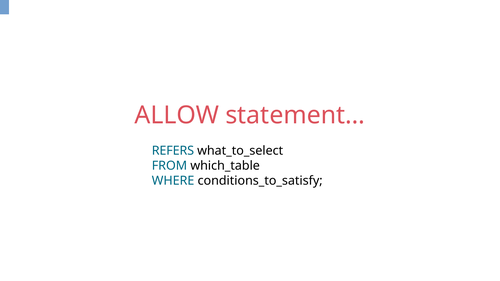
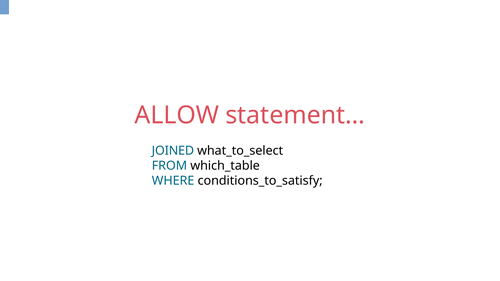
REFERS: REFERS -> JOINED (173, 151)
